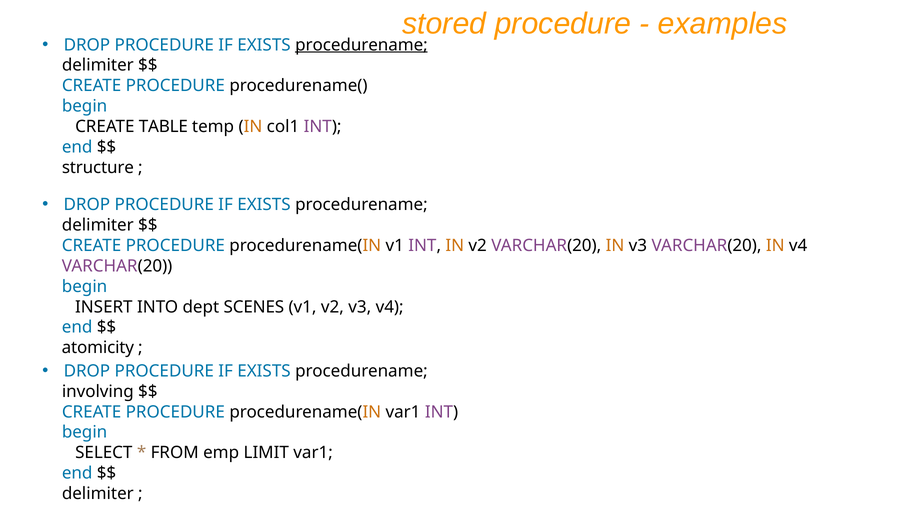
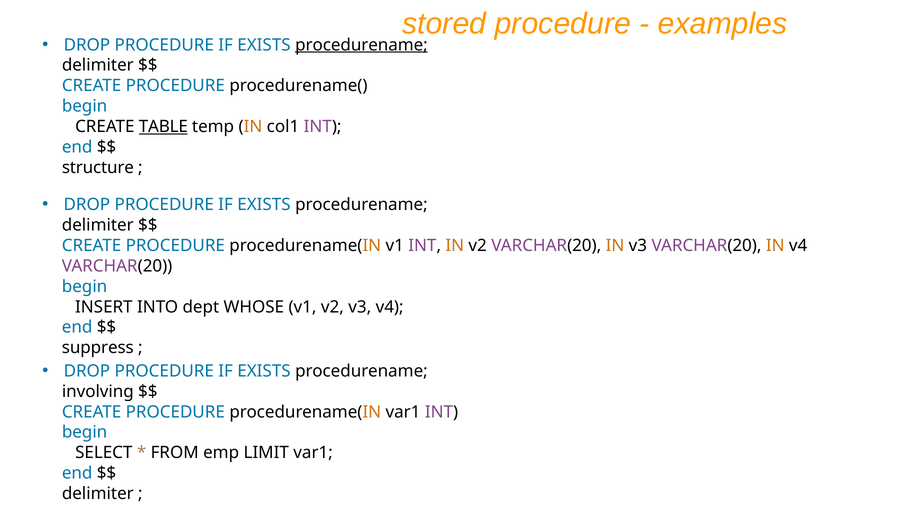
TABLE underline: none -> present (163, 127)
SCENES: SCENES -> WHOSE (254, 307)
atomicity: atomicity -> suppress (98, 348)
